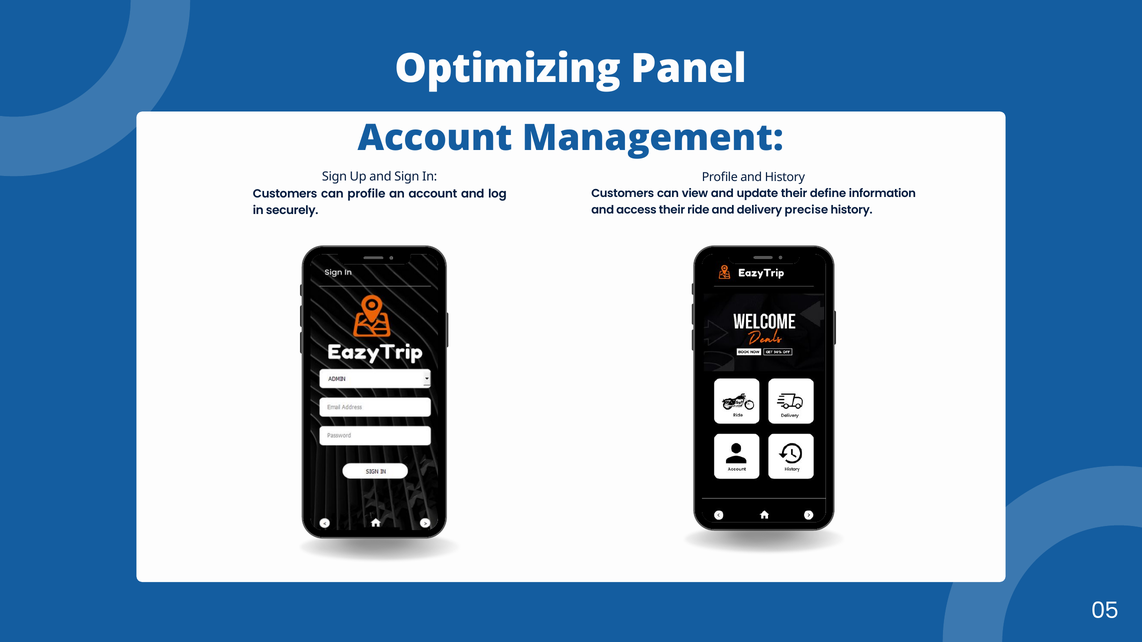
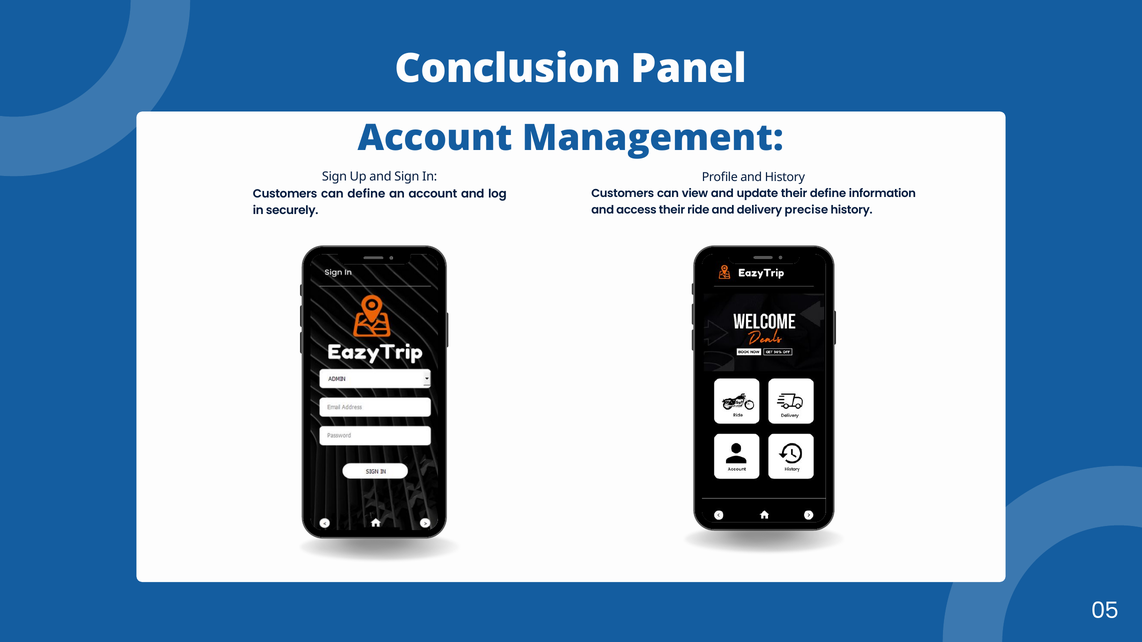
Optimizing: Optimizing -> Conclusion (508, 69)
can profile: profile -> define (366, 194)
